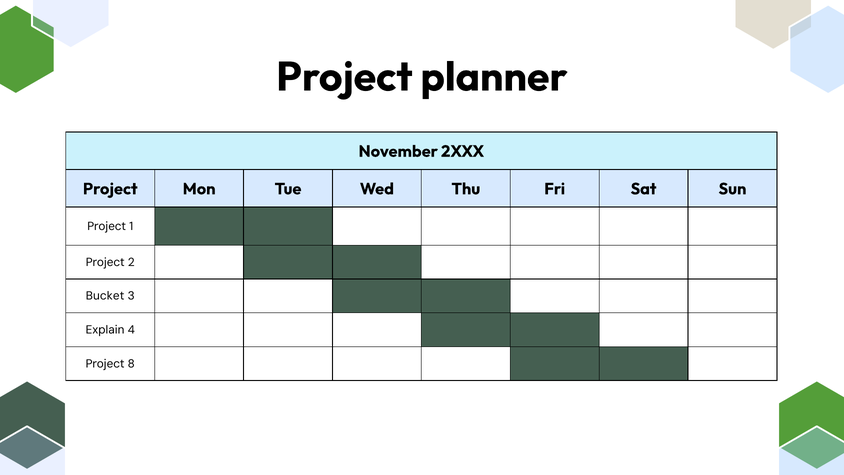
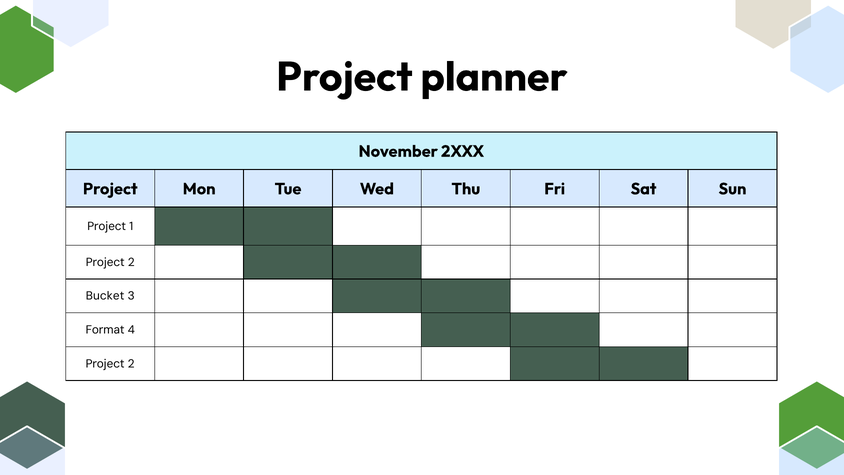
Explain: Explain -> Format (105, 330)
8: 8 -> 2 (131, 363)
